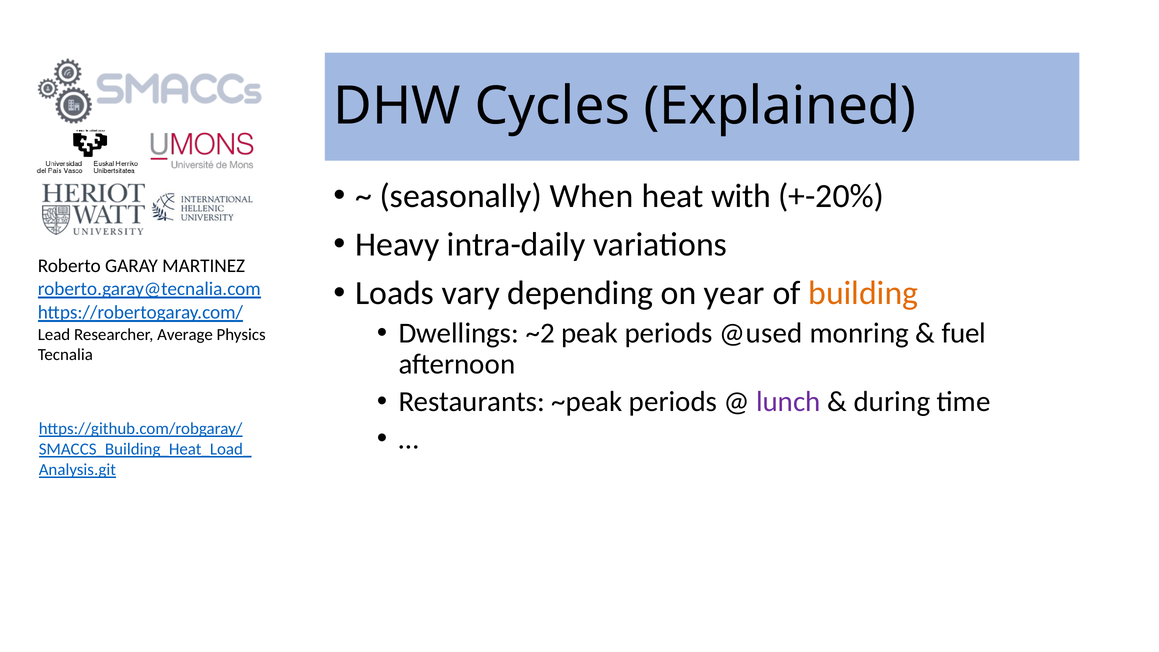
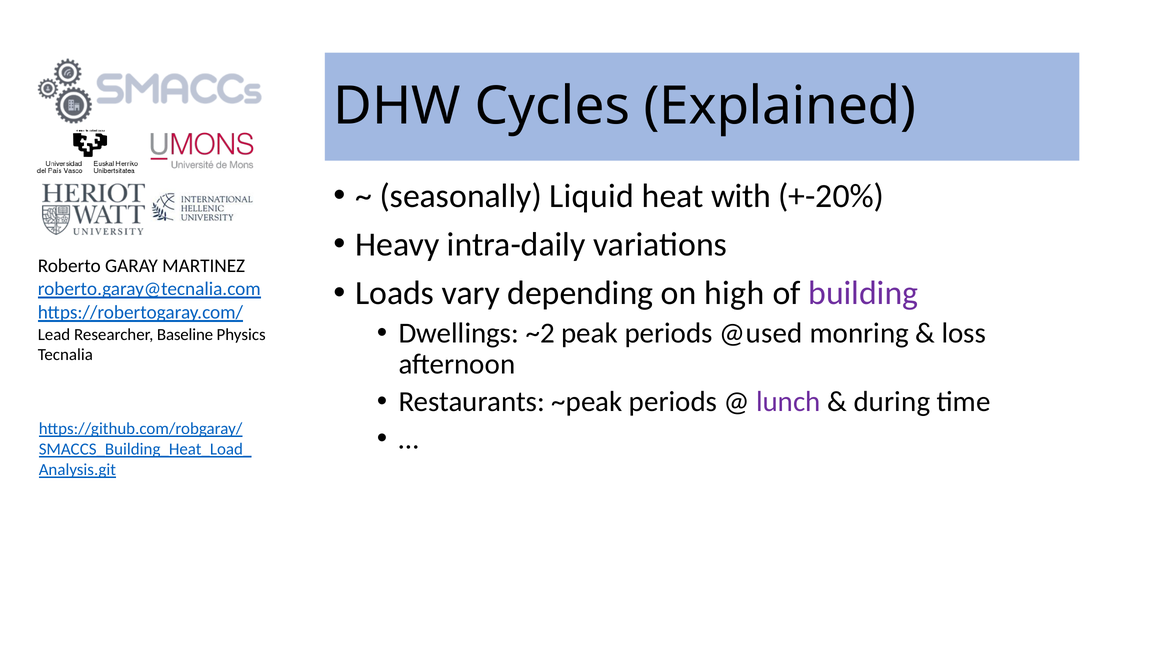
When: When -> Liquid (592, 196)
year: year -> high (734, 293)
building colour: orange -> purple (863, 293)
fuel: fuel -> loss (964, 333)
Average: Average -> Baseline (185, 335)
